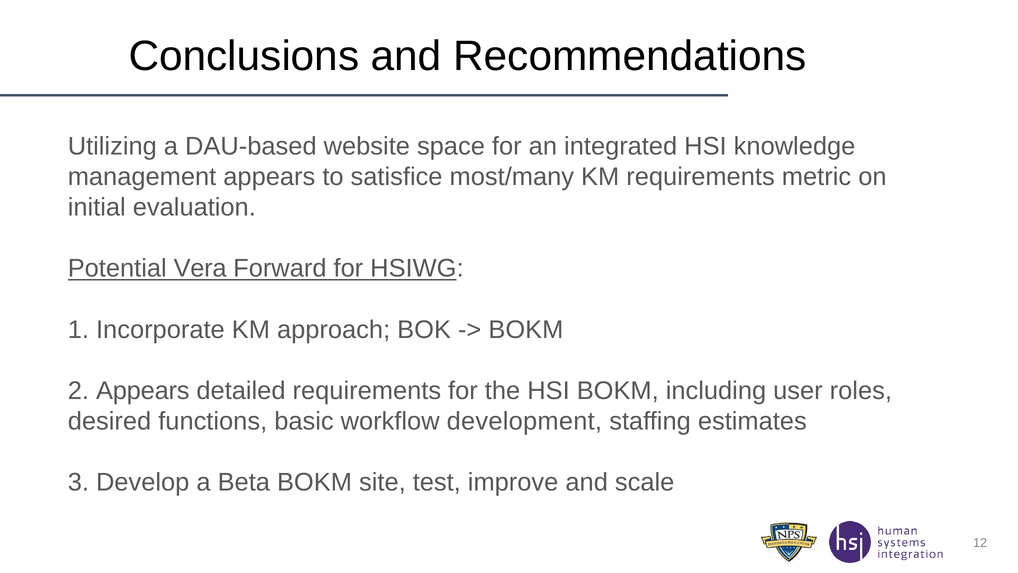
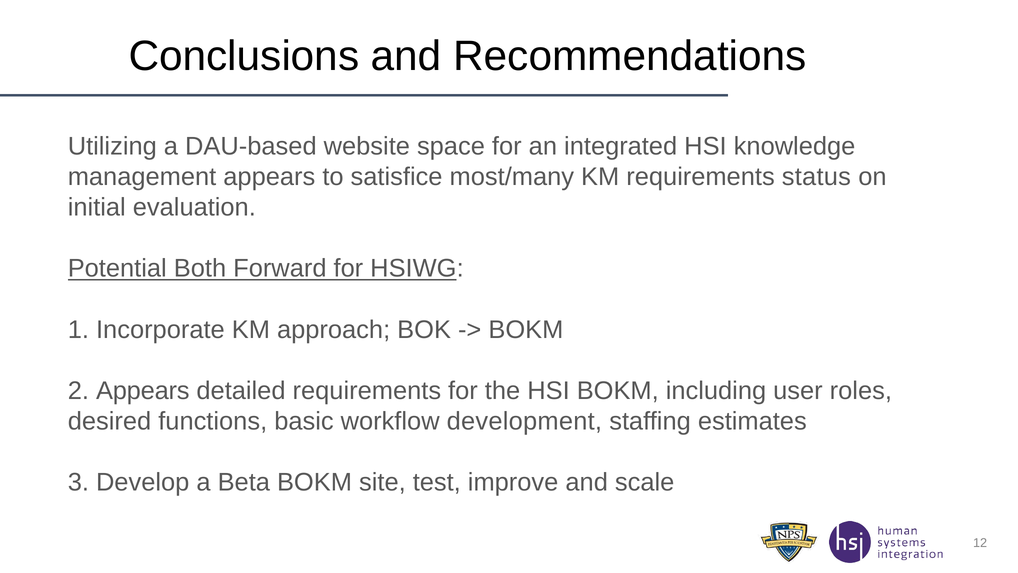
metric: metric -> status (816, 177)
Vera: Vera -> Both (200, 268)
